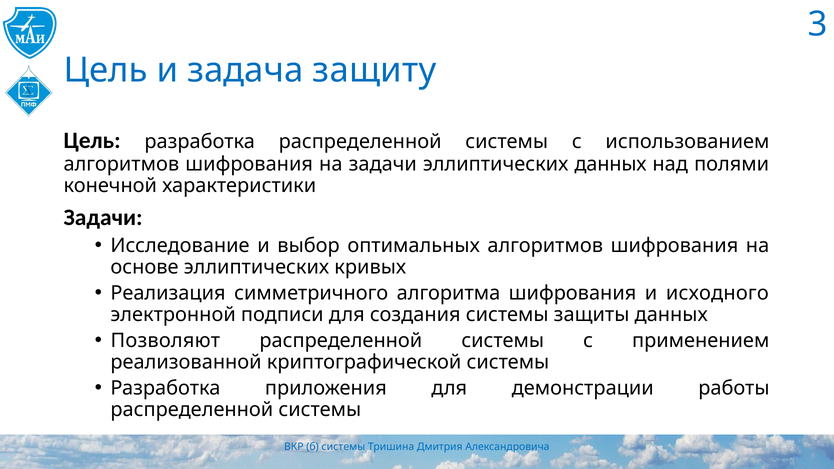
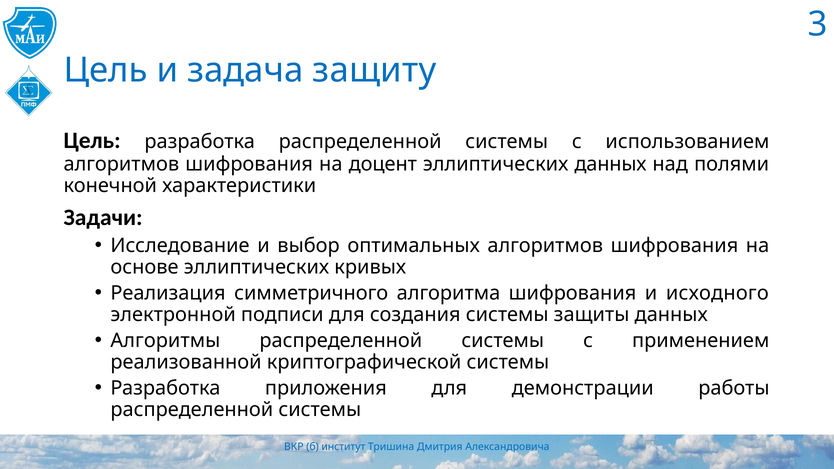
на задачи: задачи -> доцент (383, 164)
Позволяют: Позволяют -> Алгоритмы (165, 341)
б системы: системы -> институт (343, 447)
